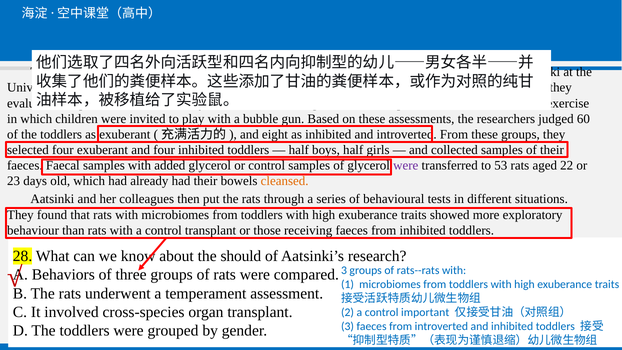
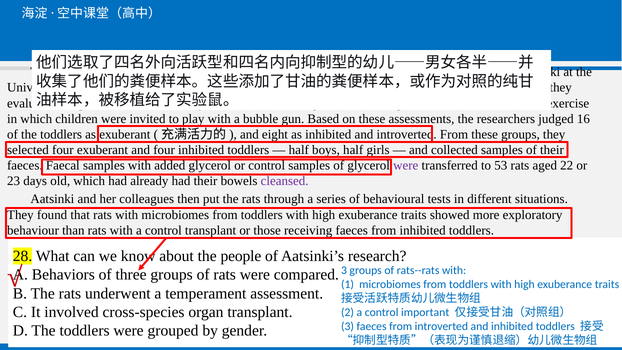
60: 60 -> 16 (583, 119)
cleansed colour: orange -> purple (285, 181)
should: should -> people (241, 256)
